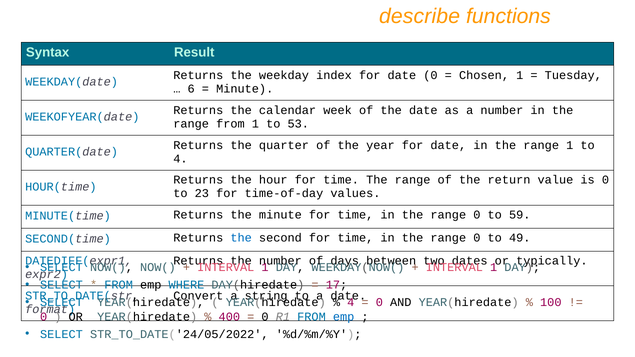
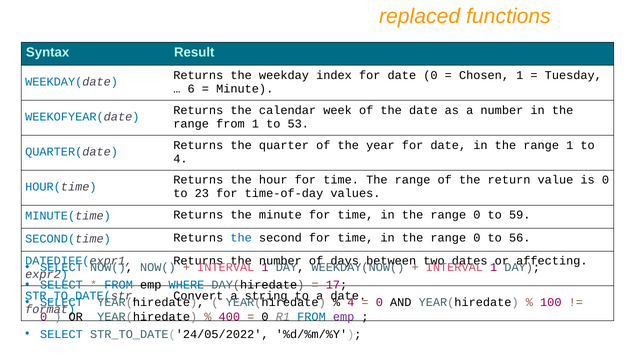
describe: describe -> replaced (420, 17)
49: 49 -> 56 (520, 238)
typically: typically -> affecting (552, 261)
emp colour: blue -> purple (344, 317)
